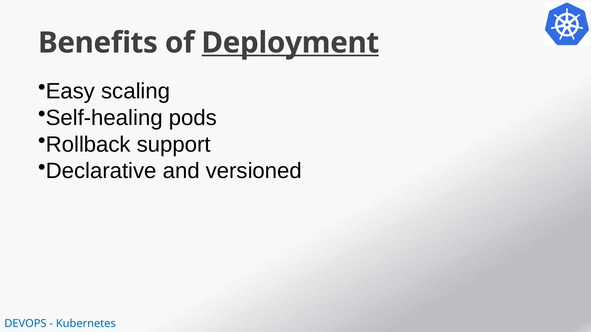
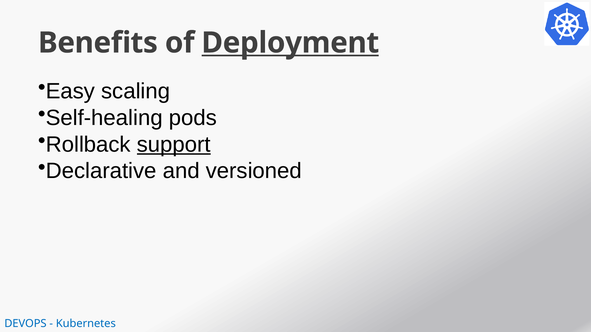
support underline: none -> present (174, 145)
